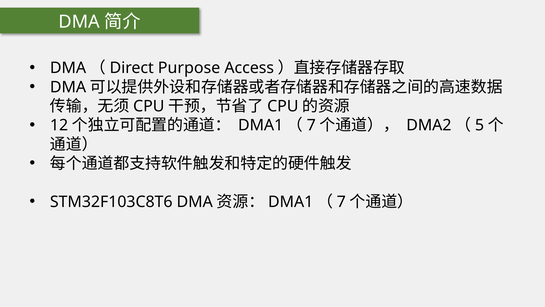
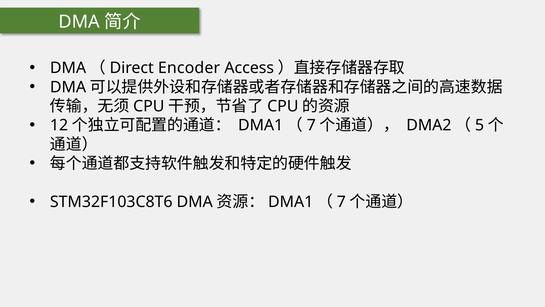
Purpose: Purpose -> Encoder (189, 68)
